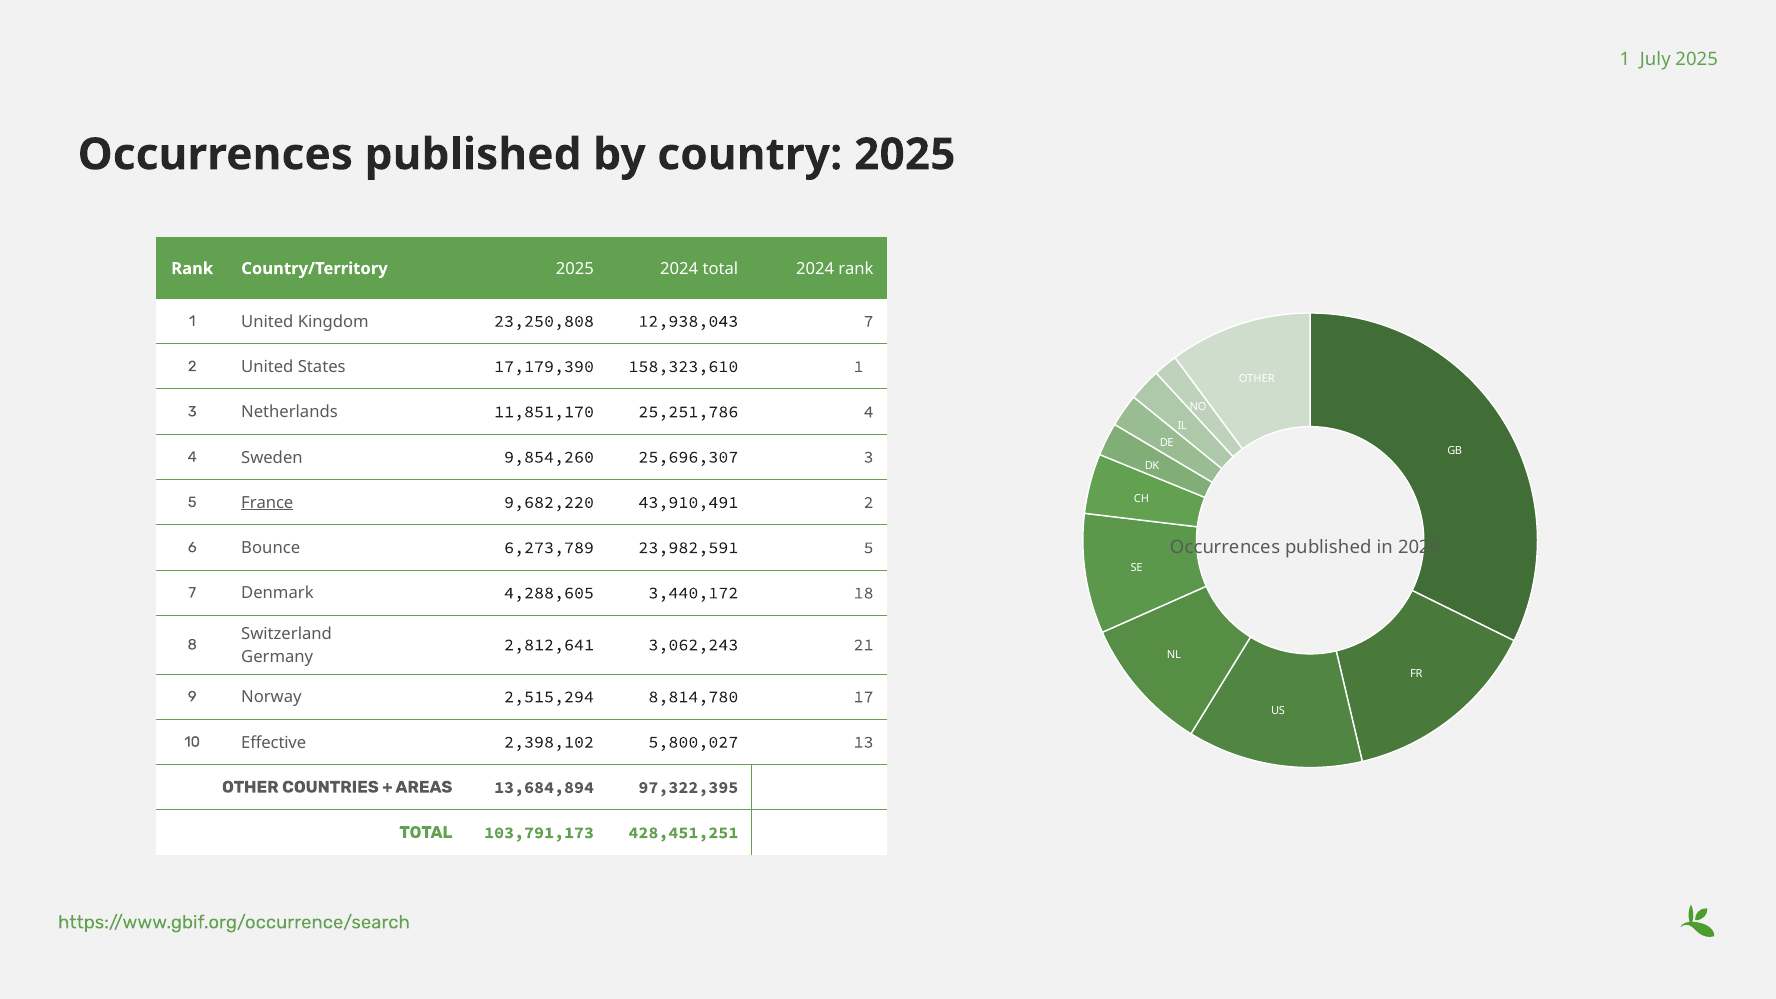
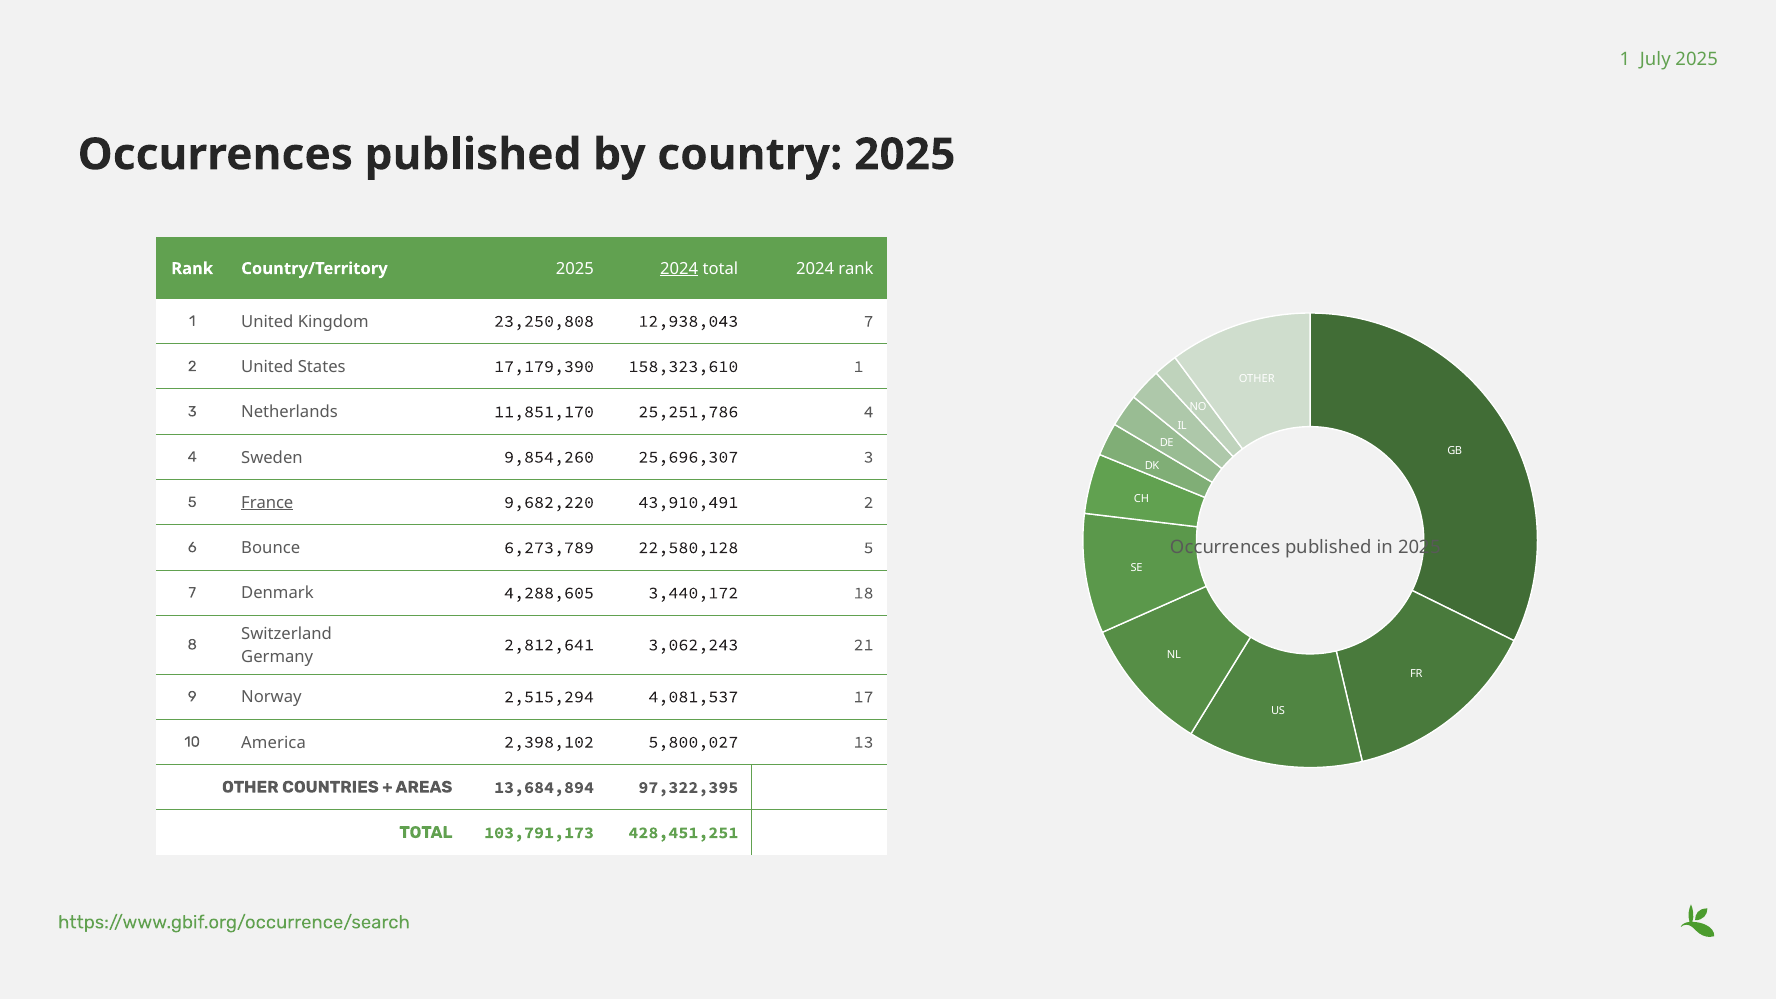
2024 underline: none -> present (679, 269)
23,982,591: 23,982,591 -> 22,580,128 (688, 548)
8,814,780: 8,814,780 -> 4,081,537 (693, 697)
Effective: Effective -> America (274, 743)
